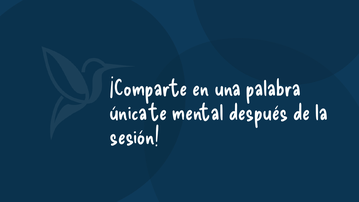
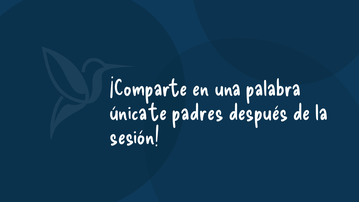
mental: mental -> padres (198, 113)
